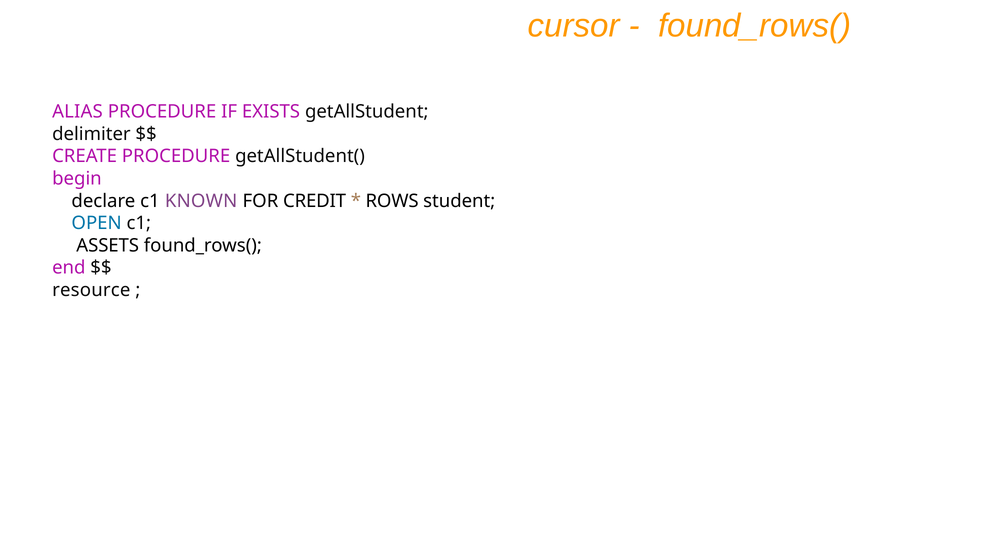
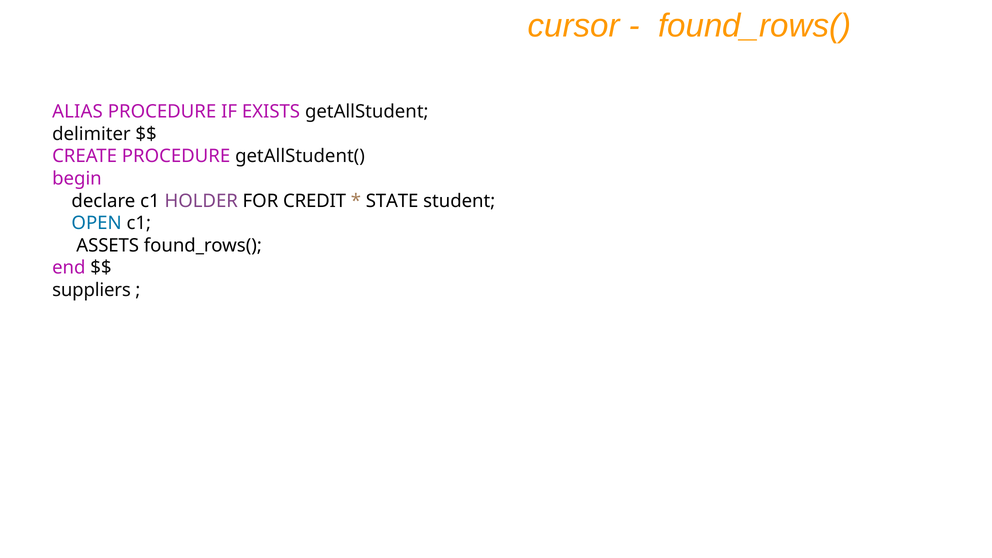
KNOWN: KNOWN -> HOLDER (201, 201)
ROWS: ROWS -> STATE (392, 201)
resource: resource -> suppliers (91, 290)
